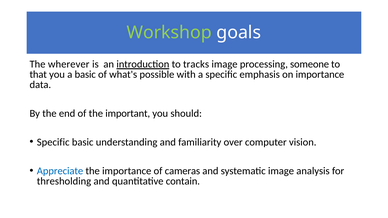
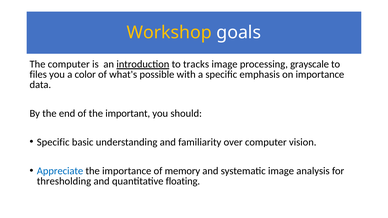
Workshop colour: light green -> yellow (169, 33)
The wherever: wherever -> computer (69, 64)
someone: someone -> grayscale (310, 64)
that: that -> files (38, 74)
a basic: basic -> color (85, 74)
cameras: cameras -> memory (182, 171)
contain: contain -> floating (183, 181)
